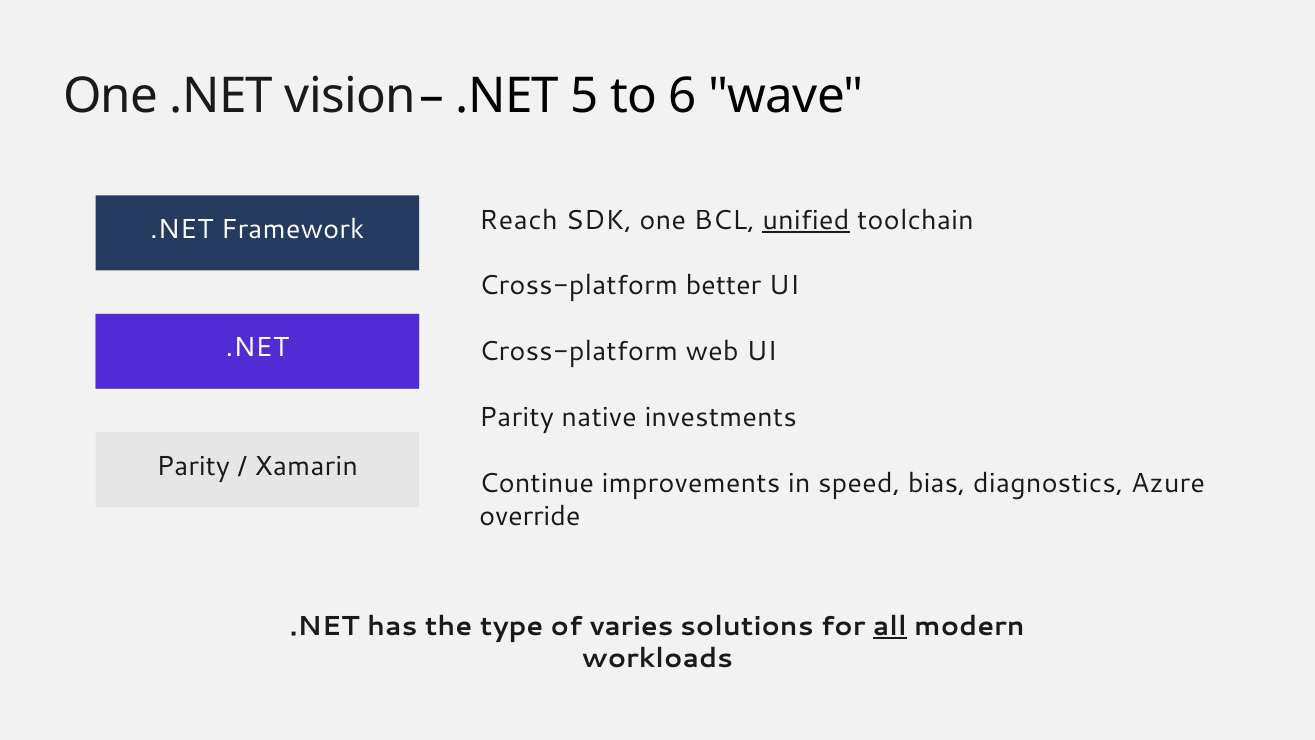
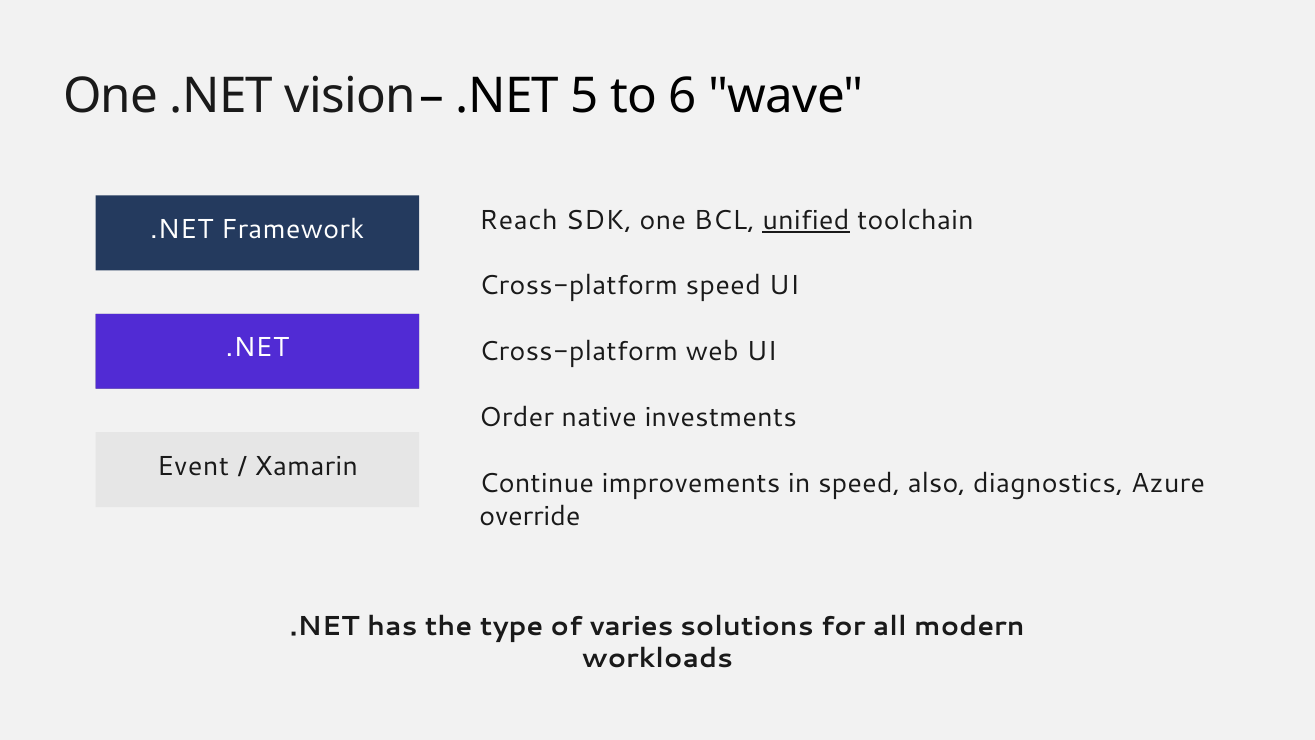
Cross-platform better: better -> speed (723, 286)
Parity: Parity -> Order (517, 417)
Parity: Parity -> Event (193, 466)
bias: bias -> also (937, 483)
all underline: present -> none (890, 626)
